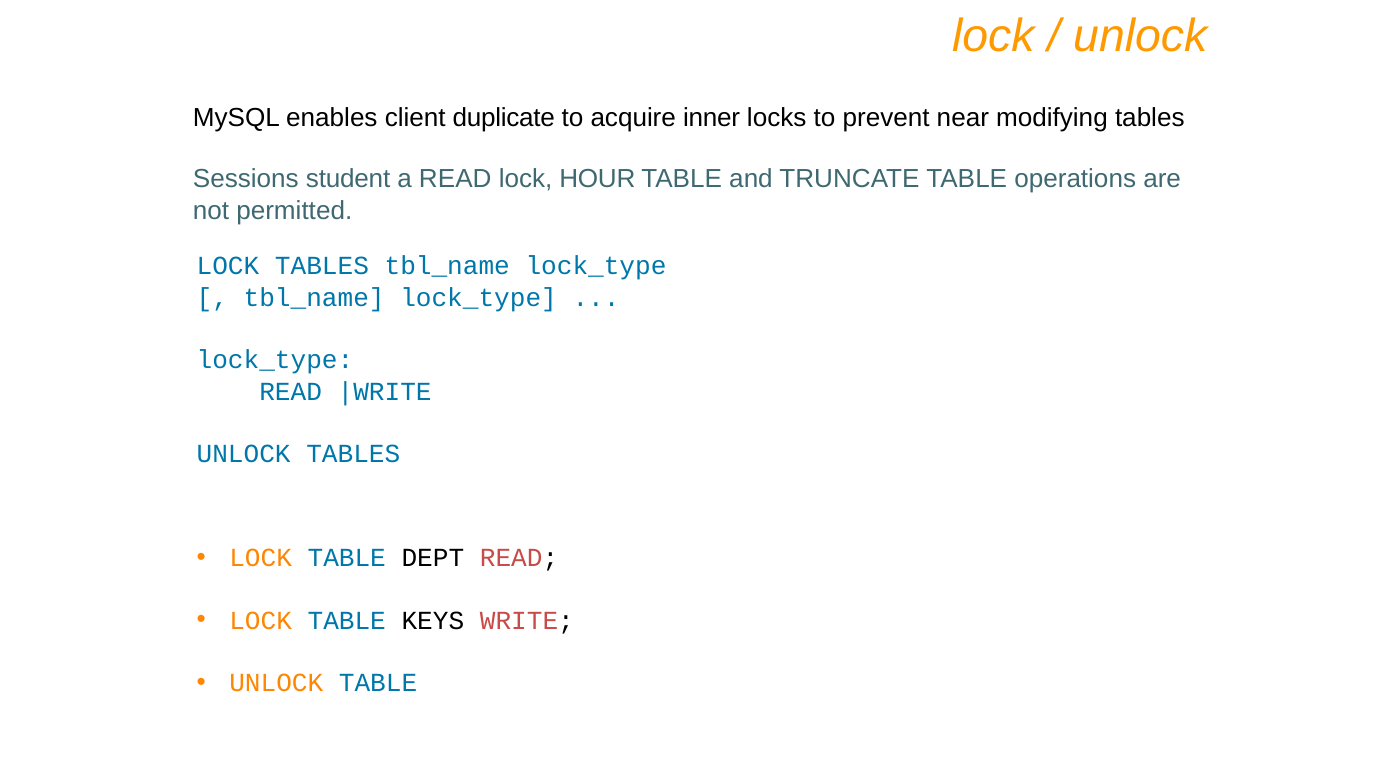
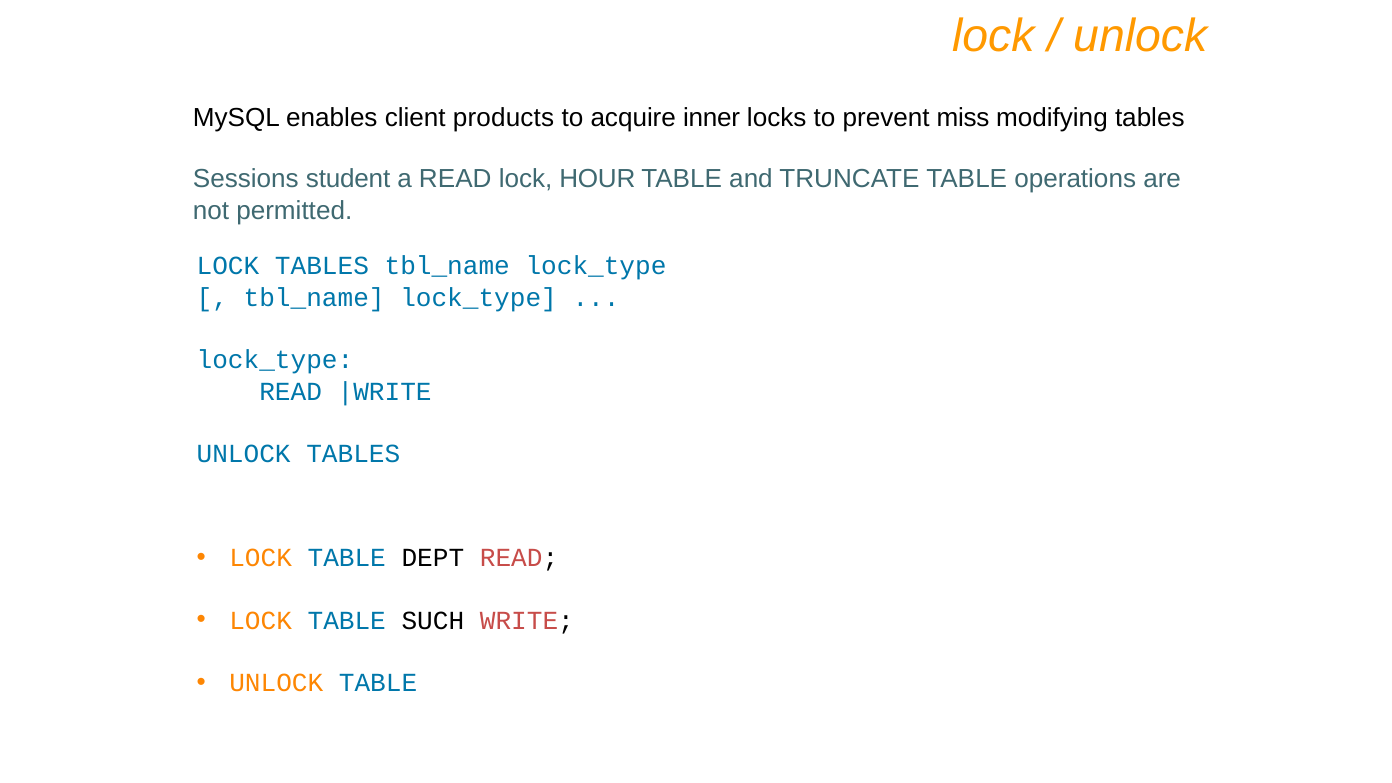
duplicate: duplicate -> products (503, 118)
near: near -> miss (963, 118)
KEYS: KEYS -> SUCH (433, 620)
